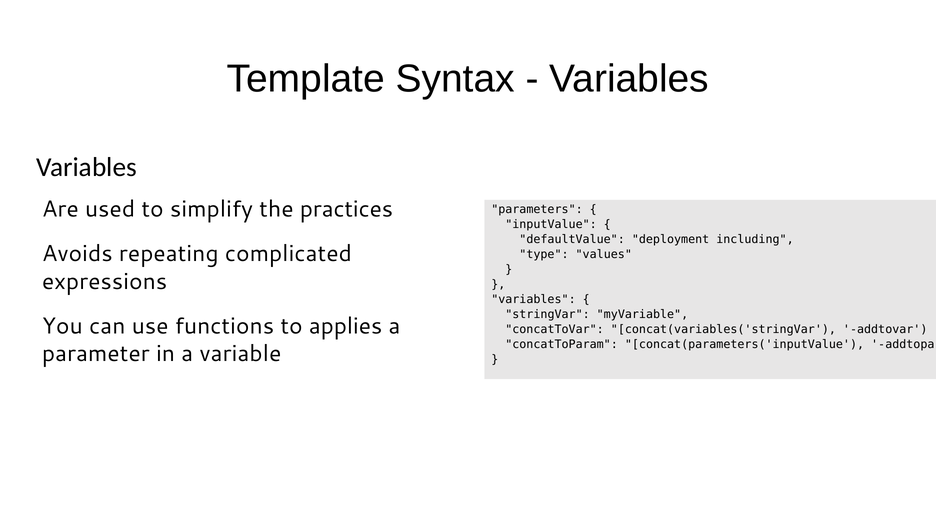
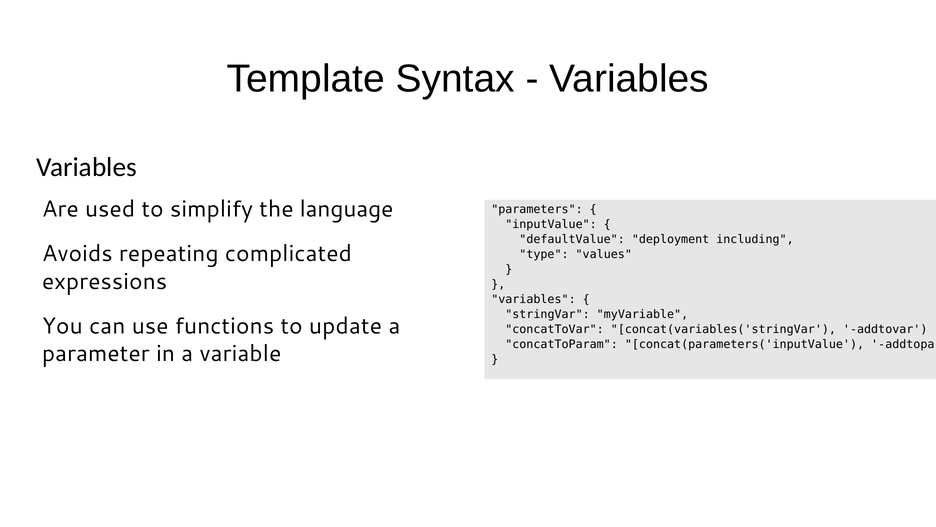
practices: practices -> language (346, 209)
applies: applies -> update (345, 326)
